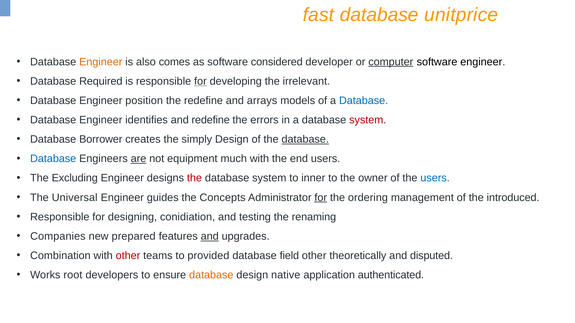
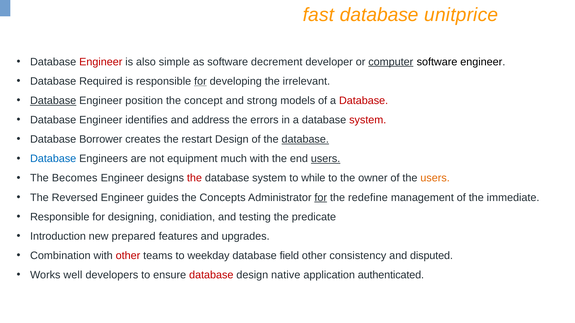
Engineer colour: orange -> red (101, 62)
comes: comes -> simple (174, 62)
considered: considered -> decrement (277, 62)
Database underline: none -> present (53, 101)
the redefine: redefine -> concept (203, 101)
arrays: arrays -> strong (262, 101)
Database colour: blue -> red (364, 101)
and redefine: redefine -> address (211, 120)
simply: simply -> restart (197, 140)
are underline: present -> none (138, 159)
users underline: none -> present (326, 159)
Excluding: Excluding -> Becomes (75, 178)
inner: inner -> while (313, 178)
users colour: blue -> orange (435, 178)
Universal: Universal -> Reversed (75, 198)
ordering: ordering -> redefine (368, 198)
introduced: introduced -> immediate (513, 198)
renaming: renaming -> predicate (314, 217)
Companies: Companies -> Introduction (58, 237)
and underline: present -> none (210, 237)
provided: provided -> weekday (209, 256)
theoretically: theoretically -> consistency (358, 256)
root: root -> well (73, 275)
database colour: orange -> red (211, 275)
